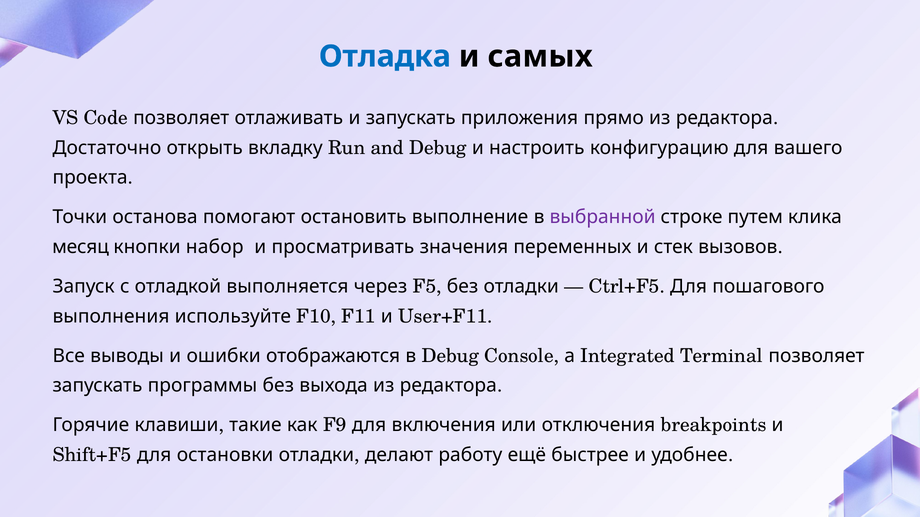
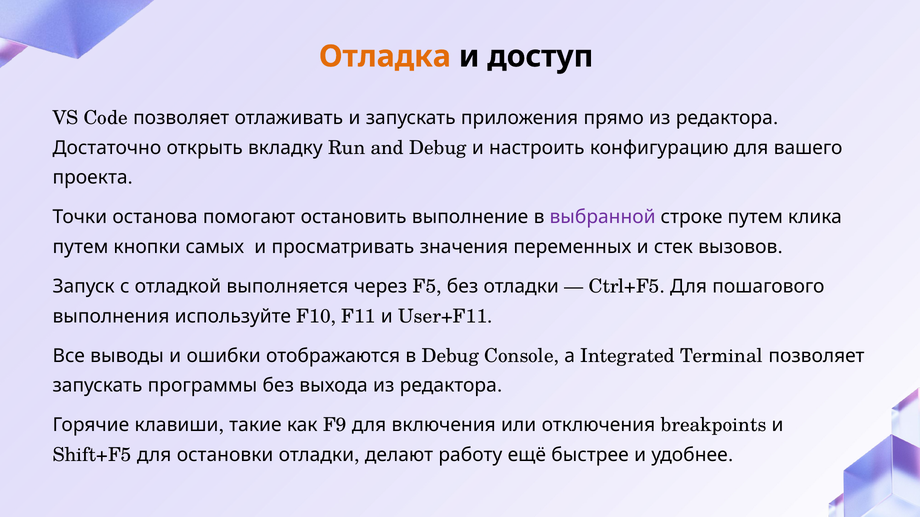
Отладка colour: blue -> orange (385, 56)
самых: самых -> доступ (540, 56)
месяц: месяц -> путем (80, 247)
набор: набор -> самых (215, 247)
